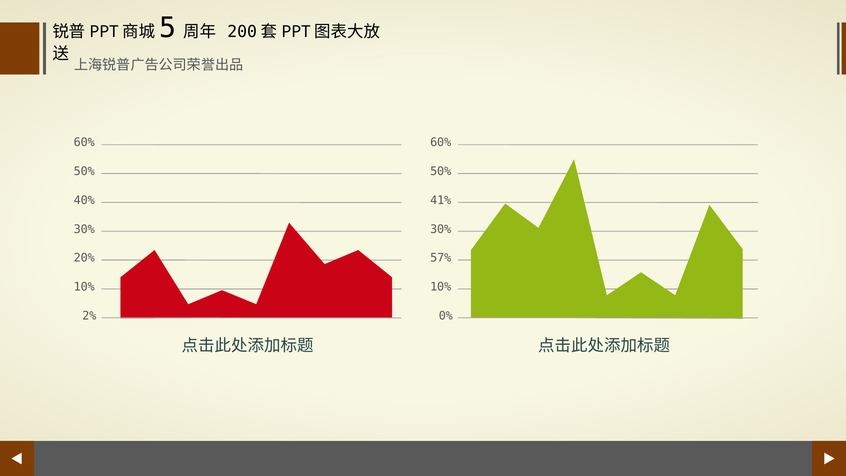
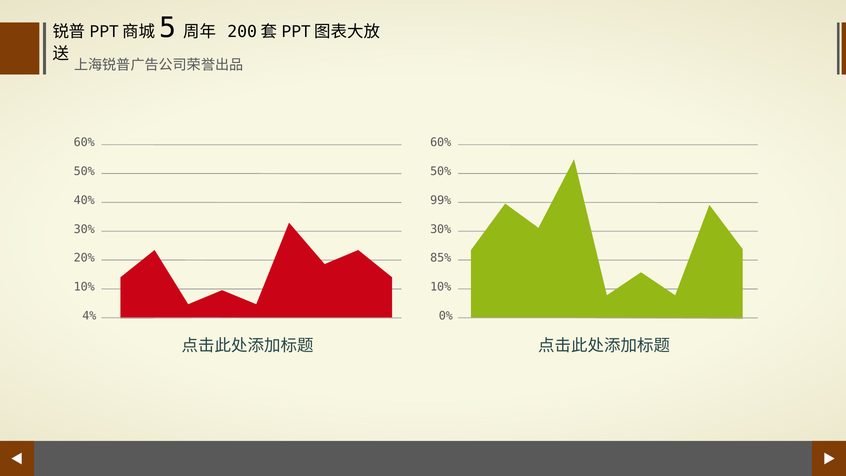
41%: 41% -> 99% (441, 200)
57%: 57% -> 85% (441, 258)
2%: 2% -> 4% (89, 316)
